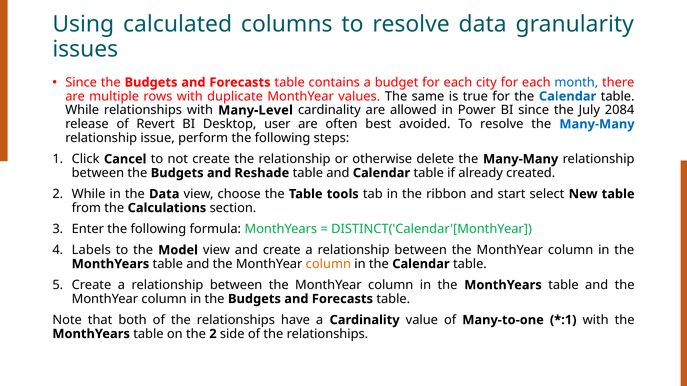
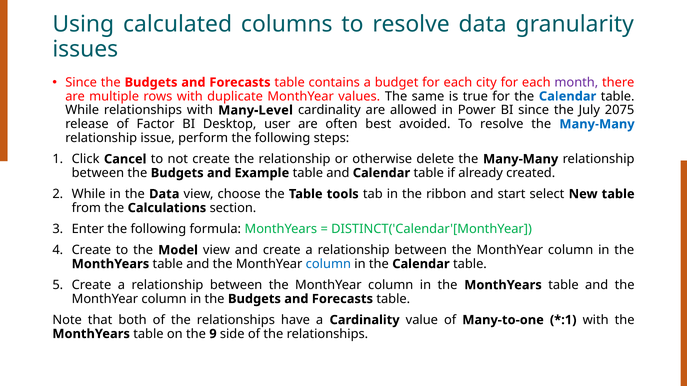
month colour: blue -> purple (576, 82)
2084: 2084 -> 2075 (620, 110)
Revert: Revert -> Factor (156, 124)
Reshade: Reshade -> Example (262, 173)
Labels: Labels -> Create (91, 250)
column colour: orange -> blue (328, 264)
the 2: 2 -> 9 (213, 334)
